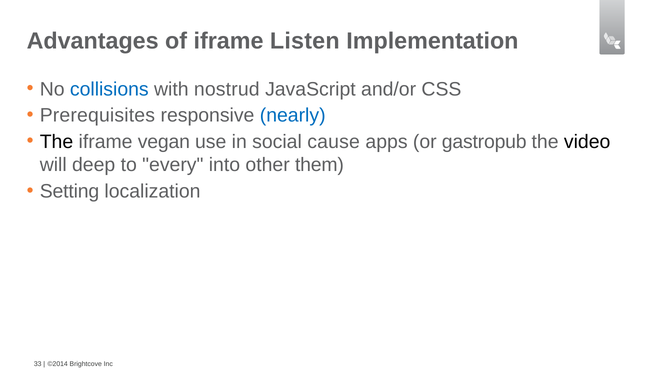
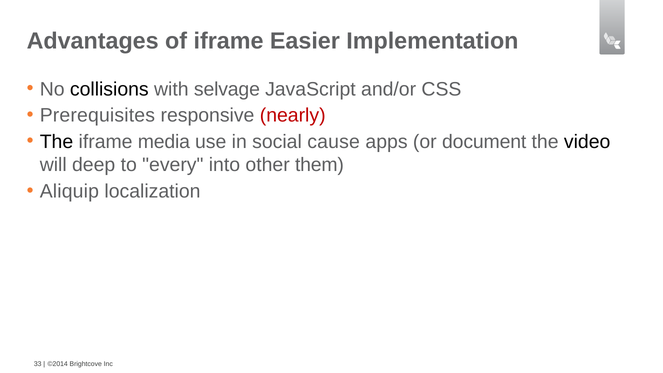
Listen: Listen -> Easier (305, 41)
collisions colour: blue -> black (109, 89)
nostrud: nostrud -> selvage (227, 89)
nearly colour: blue -> red (293, 115)
vegan: vegan -> media (164, 142)
gastropub: gastropub -> document (484, 142)
Setting: Setting -> Aliquip (69, 191)
